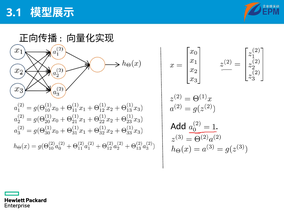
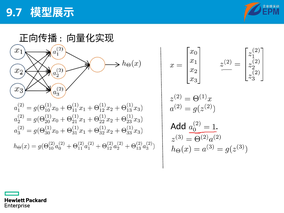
3.1: 3.1 -> 9.7 (14, 13)
